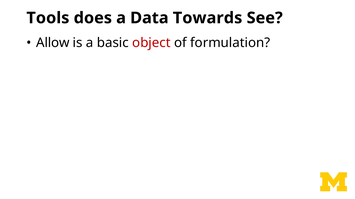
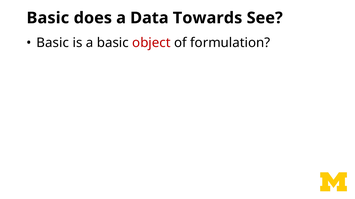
Tools: Tools -> Basic (48, 18)
Allow: Allow -> Basic (53, 43)
